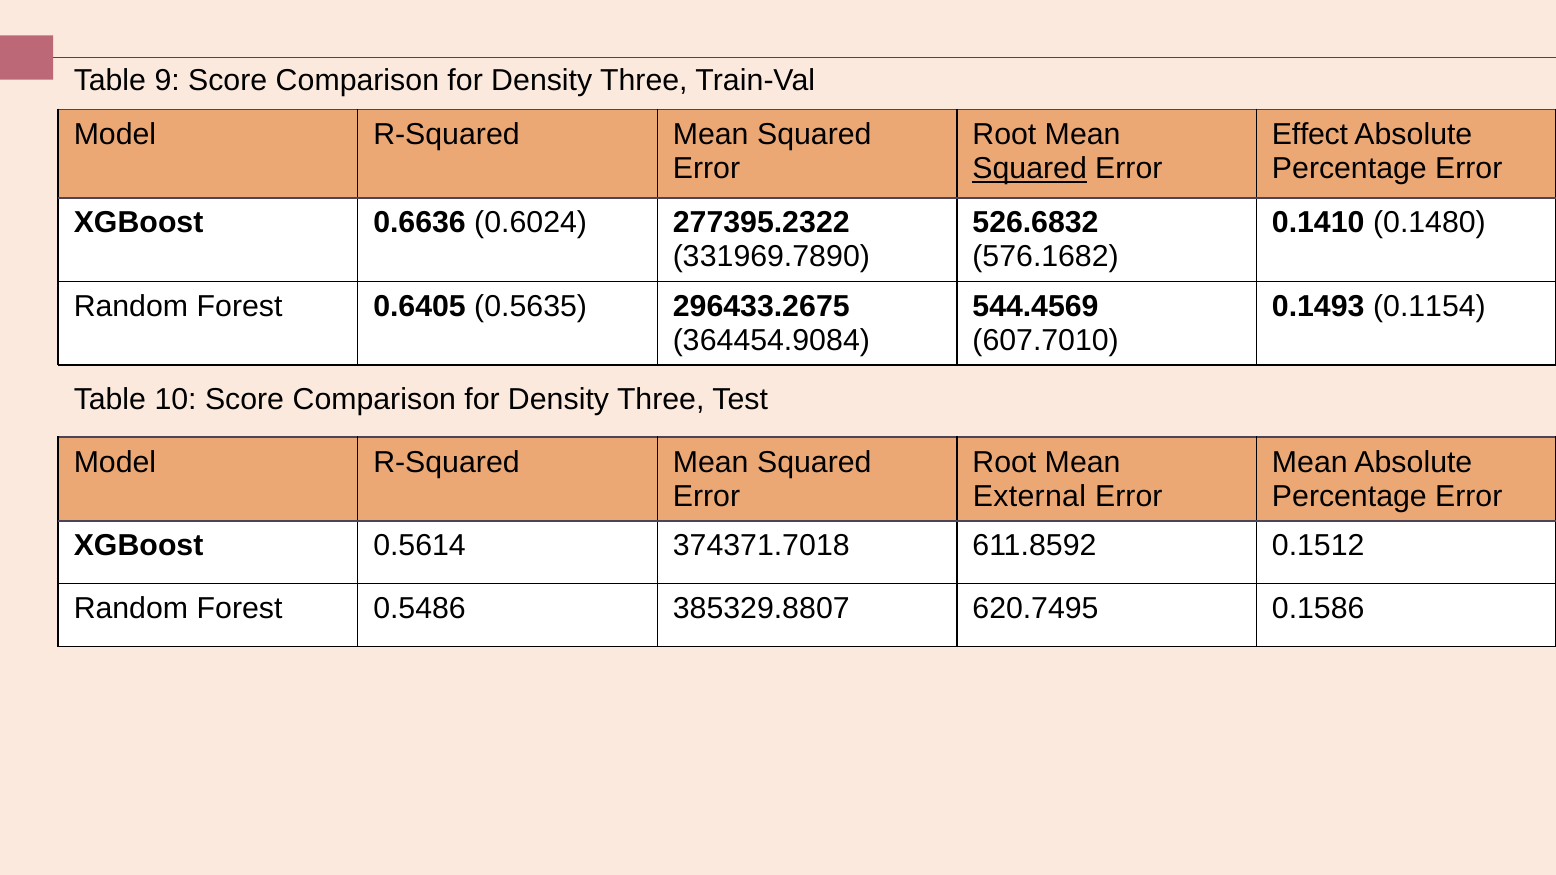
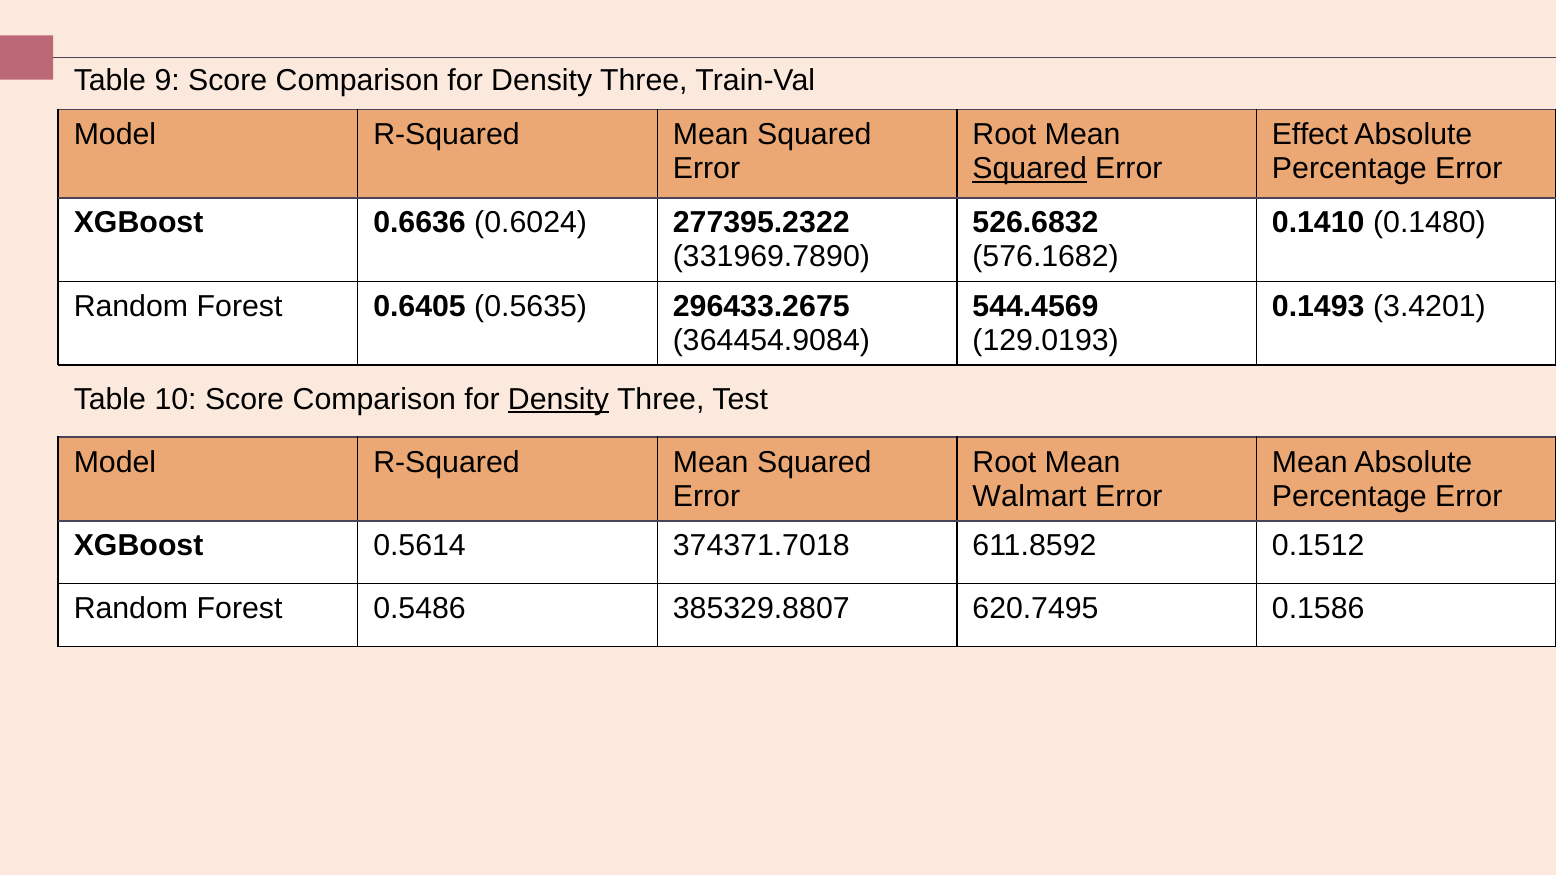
0.1154: 0.1154 -> 3.4201 (1429, 307)
607.7010: 607.7010 -> 129.0193 (1046, 341)
Density underline: none -> present (559, 399)
External: External -> Walmart (1030, 496)
